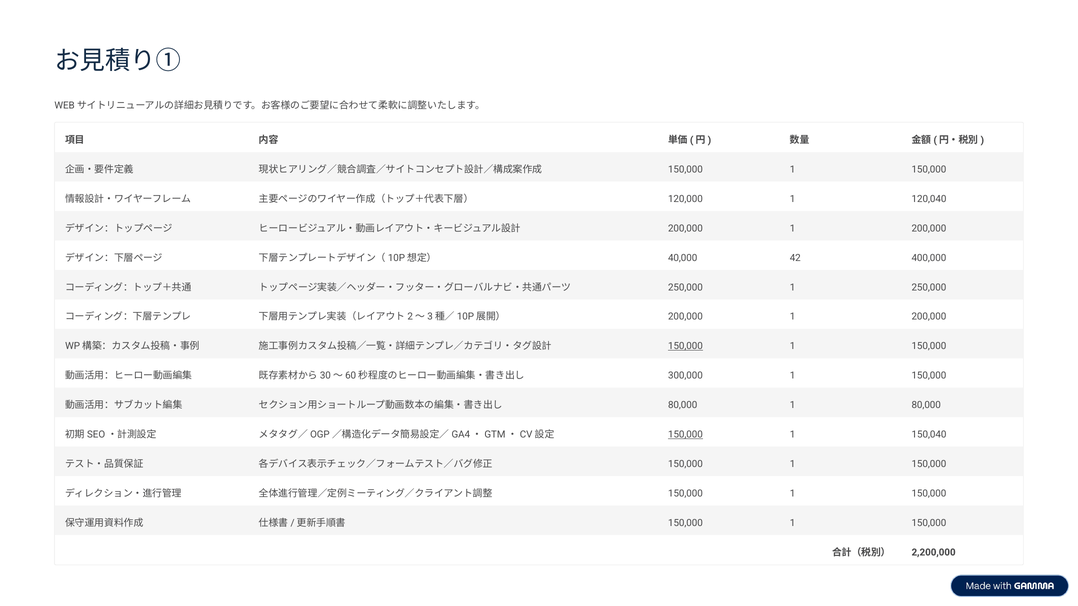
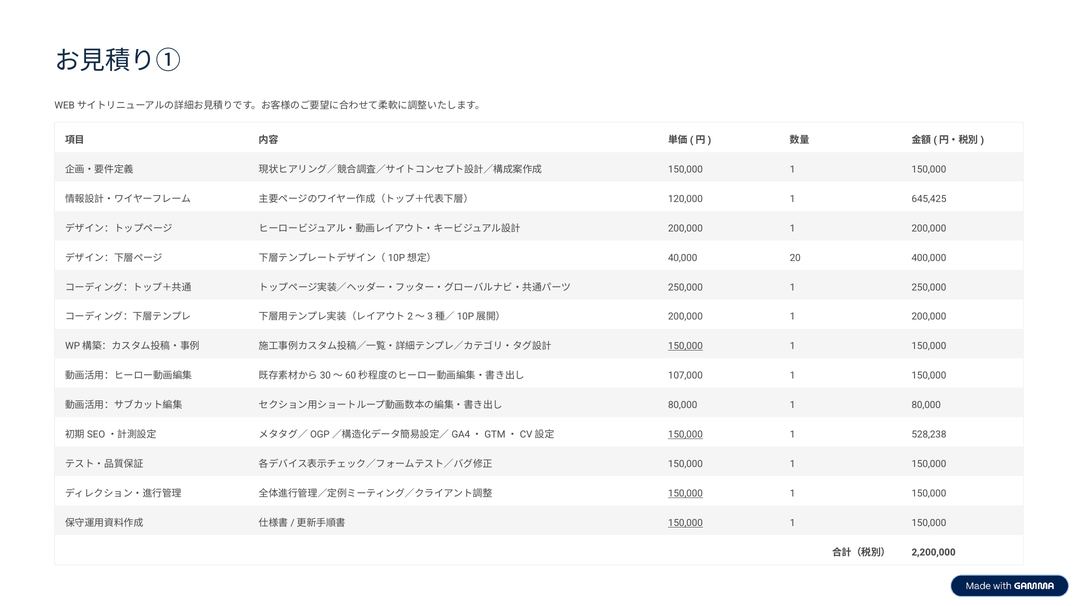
120,040: 120,040 -> 645,425 (929, 199)
42: 42 -> 20 (795, 258)
300,000: 300,000 -> 107,000 (685, 376)
150,040: 150,040 -> 528,238 (929, 435)
150,000 underline: none -> present (685, 494)
150,000 underline: none -> present (685, 523)
